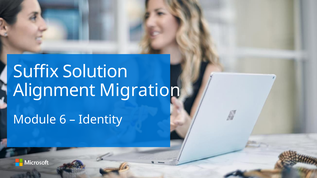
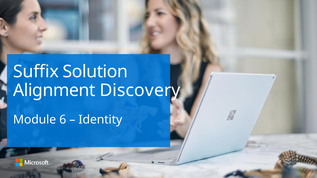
Migration: Migration -> Discovery (140, 91)
